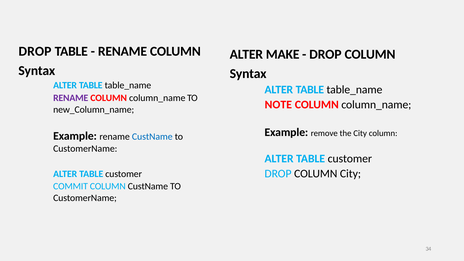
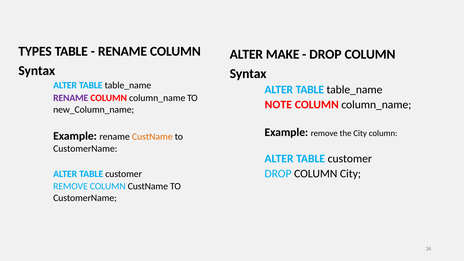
DROP: DROP -> TYPES (35, 51)
CustName colour: blue -> orange (152, 137)
COMMIT: COMMIT -> REMOVE (71, 186)
